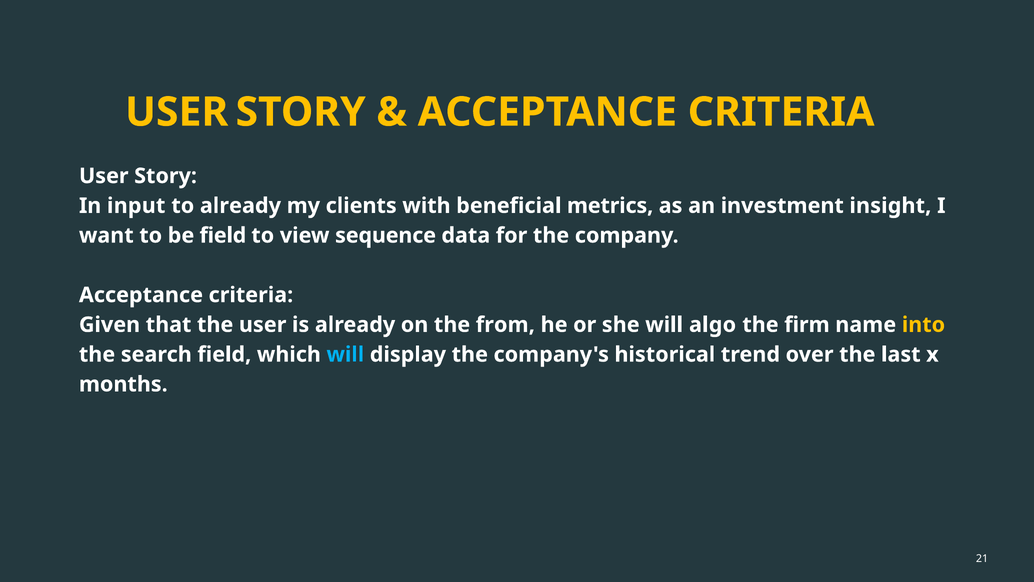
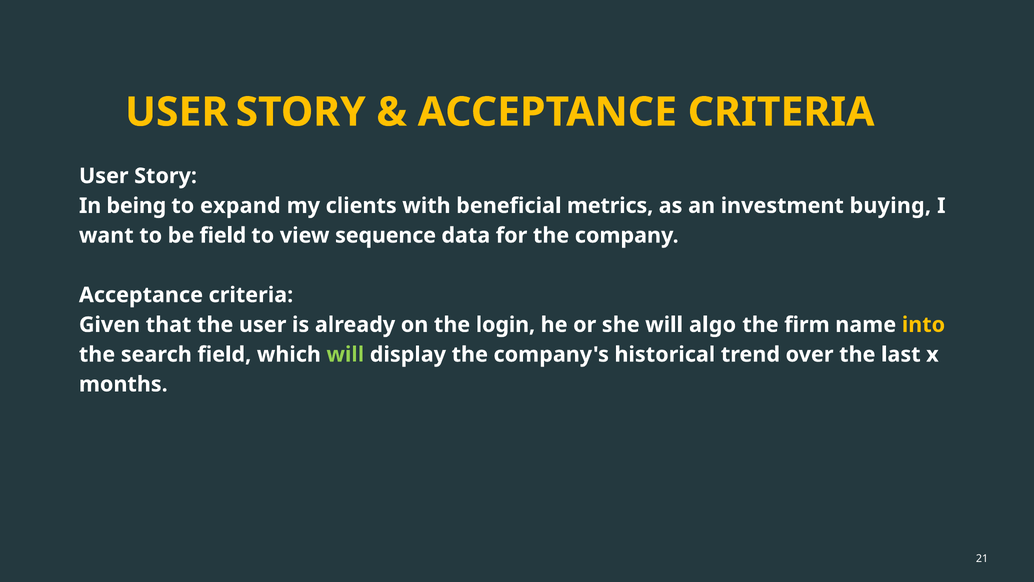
input: input -> being (136, 206)
to already: already -> expand (240, 206)
insight: insight -> buying (890, 206)
from: from -> login (505, 325)
will colour: light blue -> light green (345, 354)
